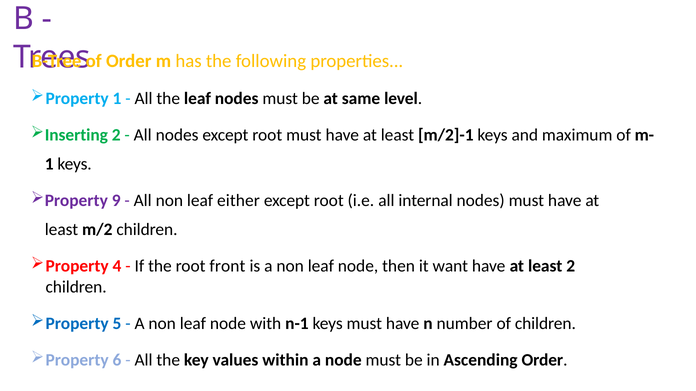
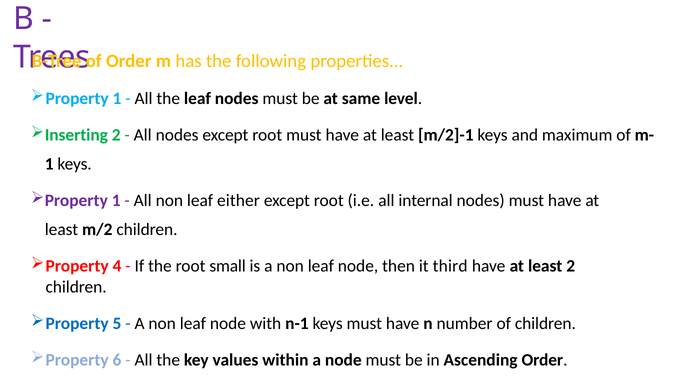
9: 9 -> 1 (116, 201)
front: front -> small (228, 267)
want: want -> third (450, 267)
